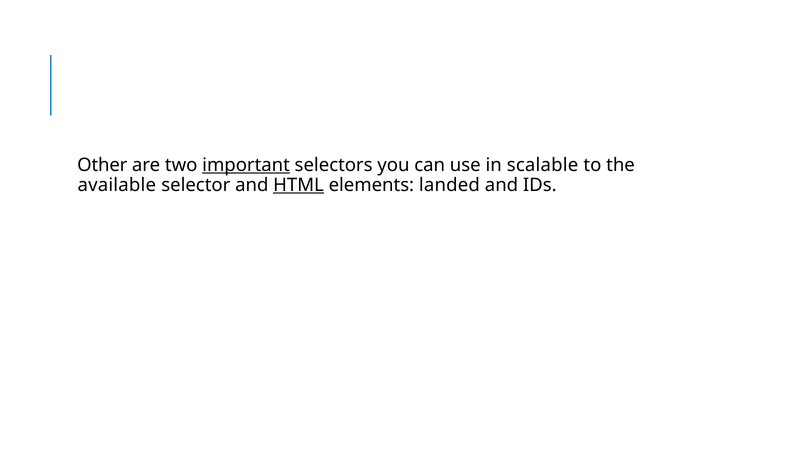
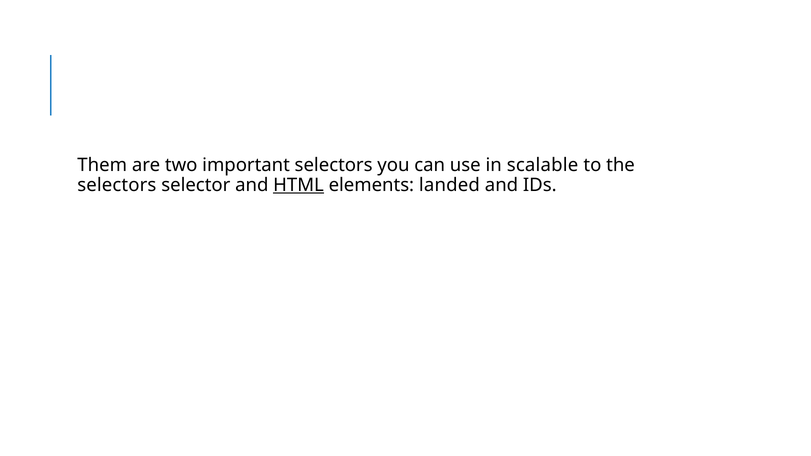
Other: Other -> Them (102, 165)
important underline: present -> none (246, 165)
available: available -> selectors (117, 185)
